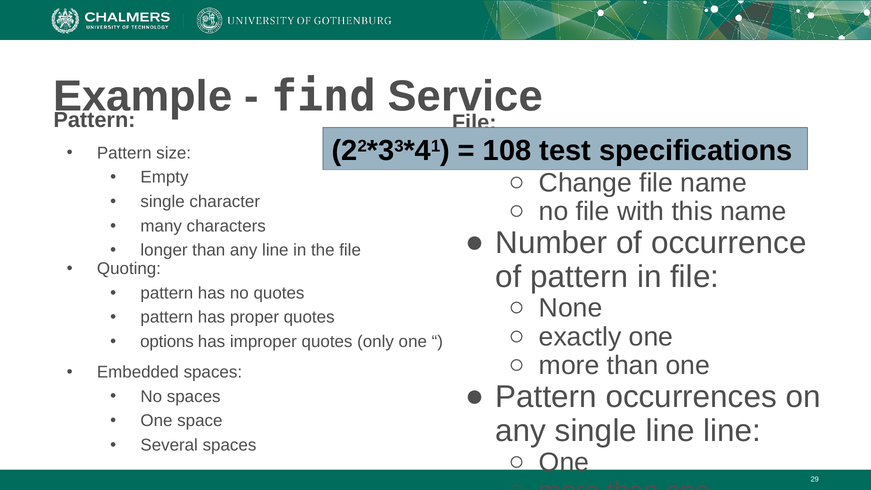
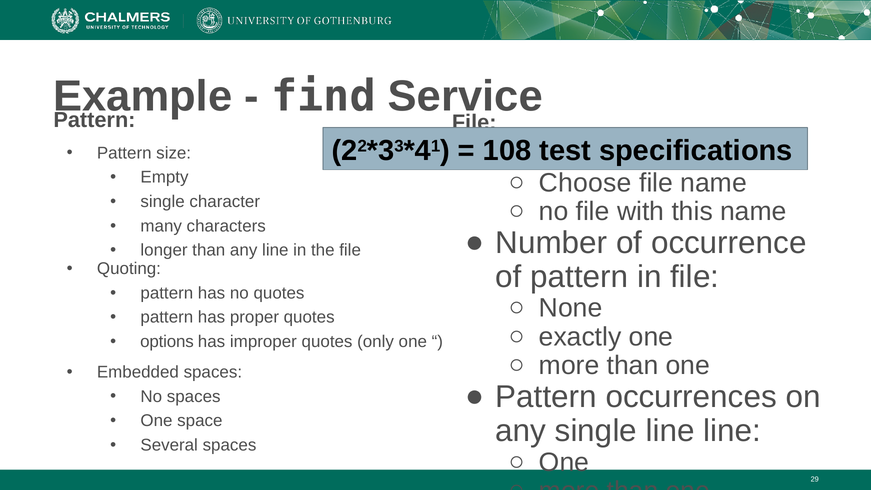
Change: Change -> Choose (585, 183)
